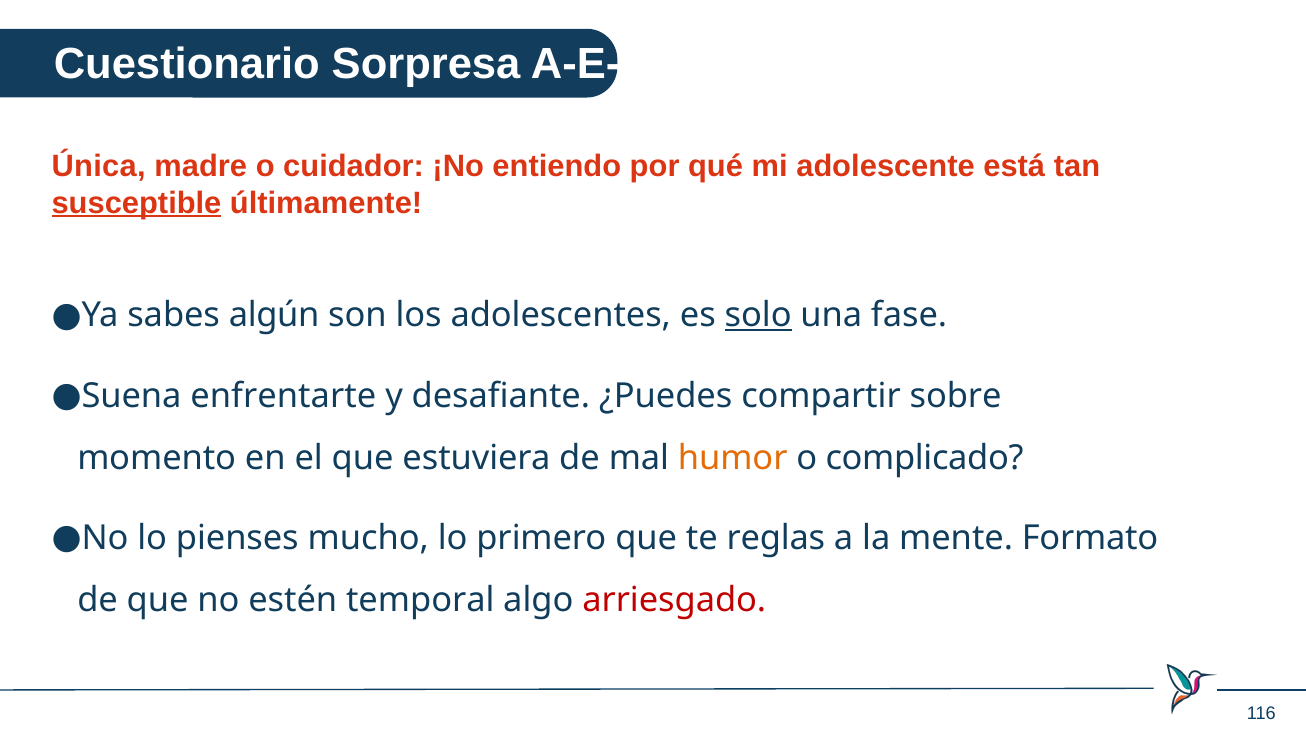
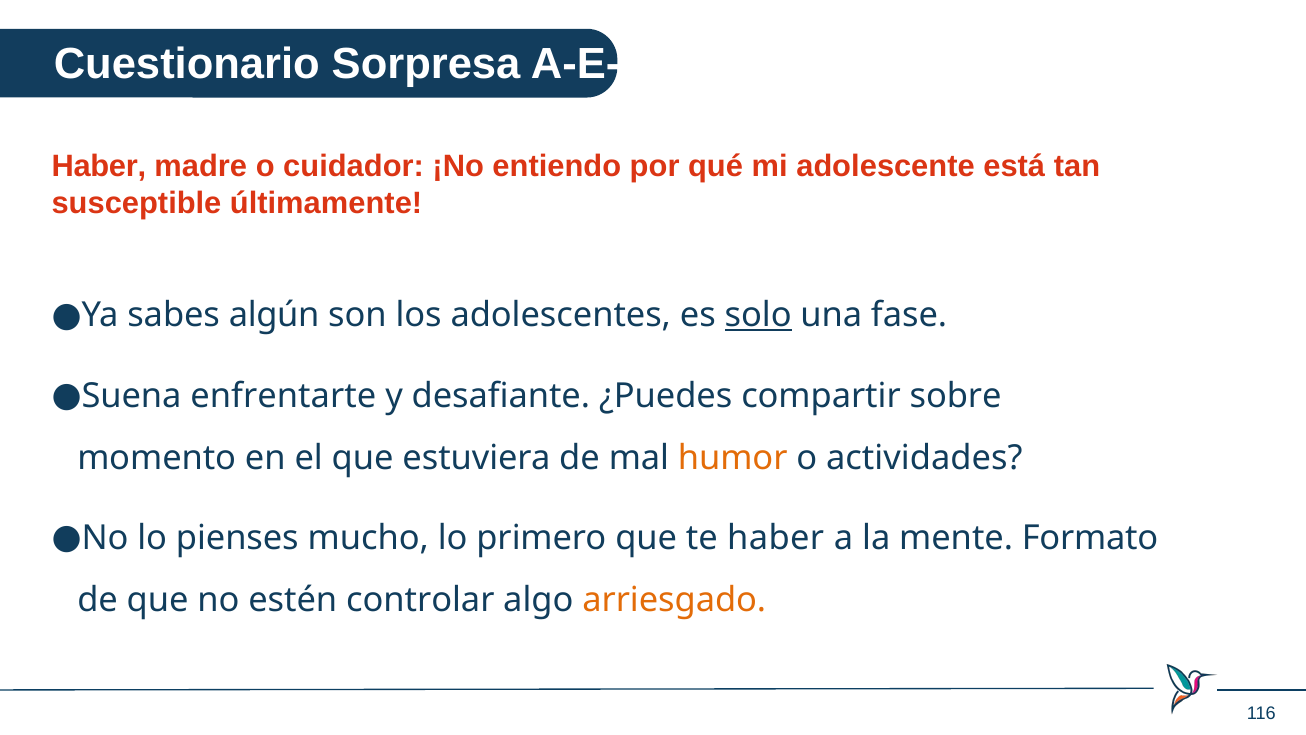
Única: Única -> Haber (99, 166)
susceptible underline: present -> none (136, 203)
complicado: complicado -> actividades (924, 457)
te reglas: reglas -> haber (776, 538)
temporal: temporal -> controlar (420, 600)
arriesgado colour: red -> orange (674, 600)
